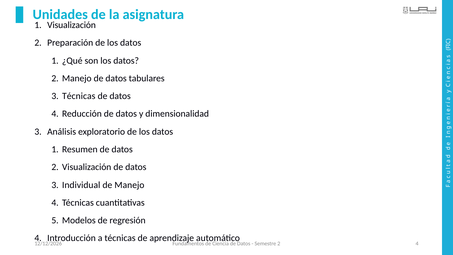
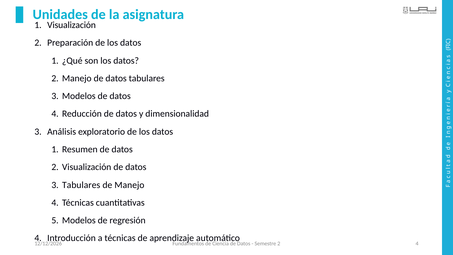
Técnicas: Técnicas -> Modelos (79, 96)
Individual: Individual -> Tabulares (81, 185)
